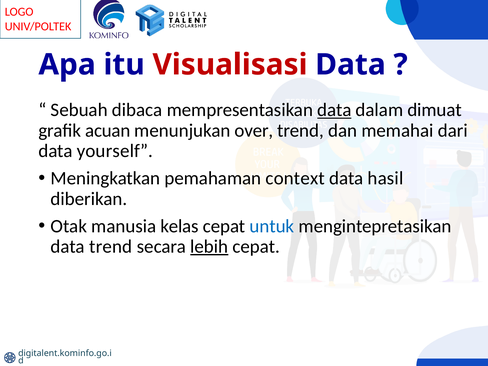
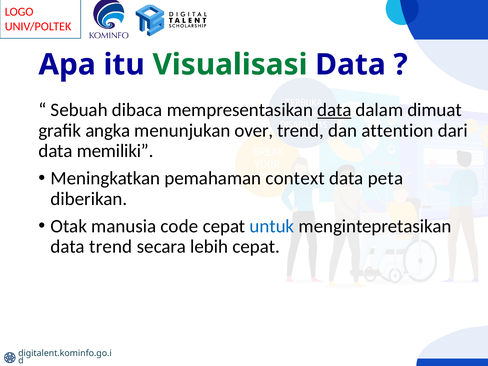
Visualisasi colour: red -> green (230, 65)
acuan: acuan -> angka (108, 131)
memahai: memahai -> attention (397, 131)
yourself: yourself -> memiliki (115, 151)
hasil: hasil -> peta (385, 178)
kelas: kelas -> code (179, 226)
lebih underline: present -> none (209, 247)
